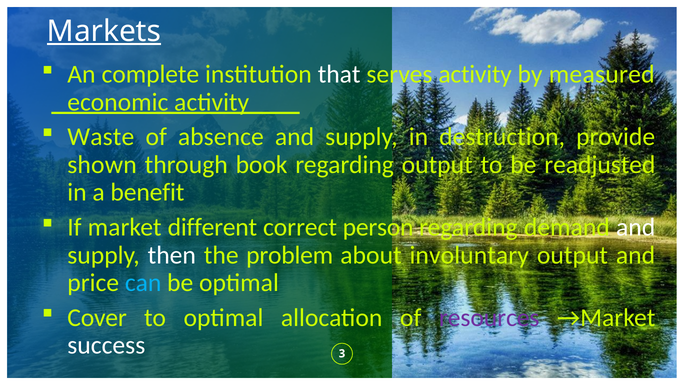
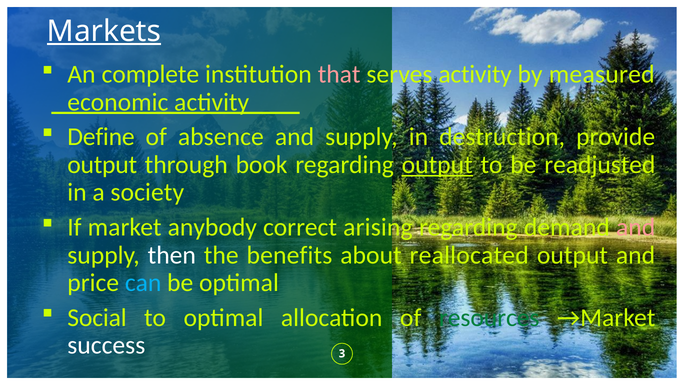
that colour: white -> pink (339, 74)
Waste: Waste -> Define (101, 137)
shown: shown -> output (102, 165)
output underline: none -> present (437, 165)
benefit: benefit -> society (147, 192)
different: different -> anybody (212, 227)
person: person -> arising (378, 227)
and colour: white -> pink (636, 227)
problem: problem -> benefits (289, 255)
involuntary: involuntary -> reallocated (469, 255)
Cover: Cover -> Social (97, 317)
resources colour: purple -> green (489, 317)
